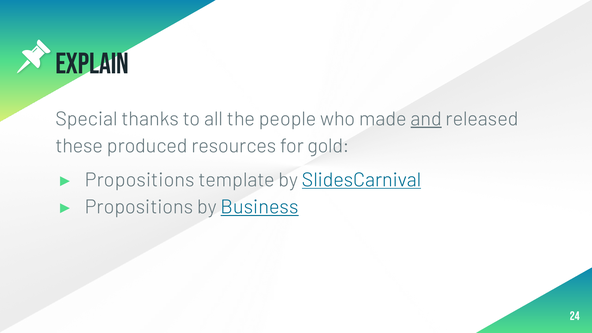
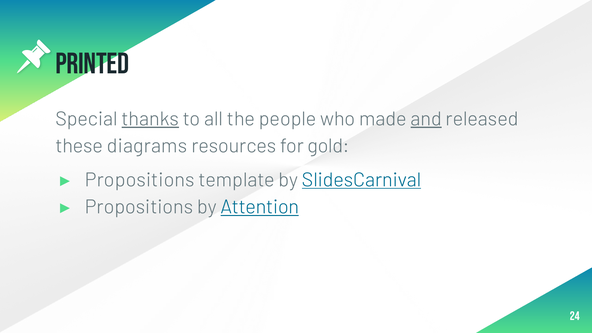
Explain: Explain -> Printed (92, 64)
thanks underline: none -> present (150, 119)
produced: produced -> diagrams (147, 146)
Business: Business -> Attention (260, 207)
